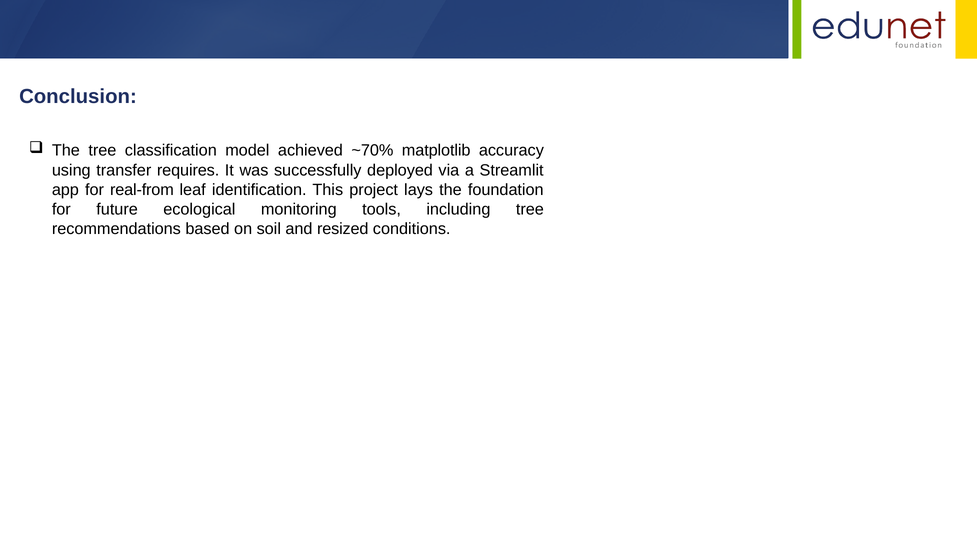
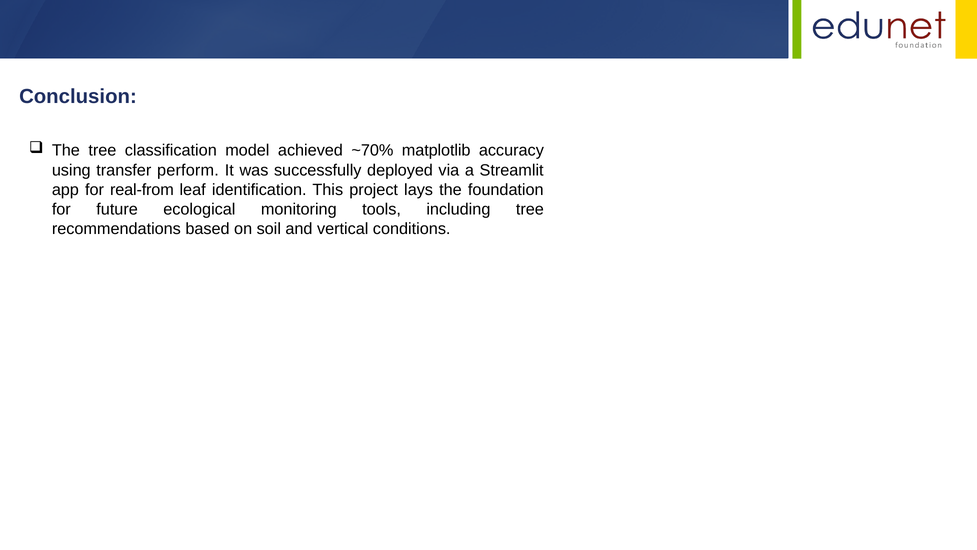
requires: requires -> perform (188, 170)
resized: resized -> vertical (343, 229)
